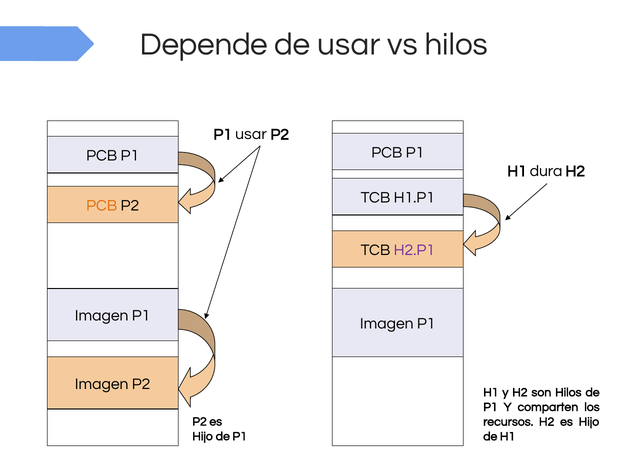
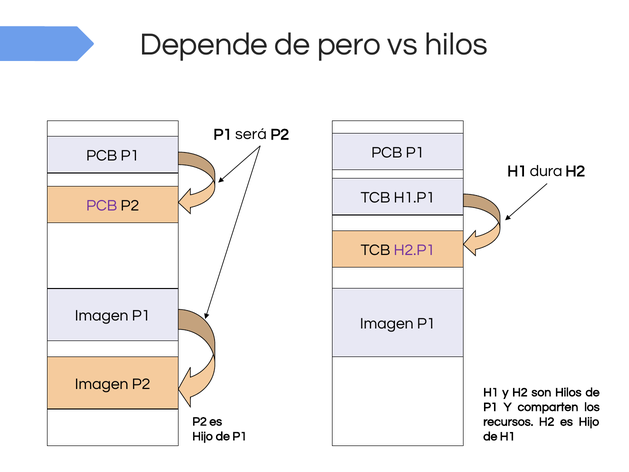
de usar: usar -> pero (349, 44)
P1 usar: usar -> será (251, 134)
PCB colour: orange -> purple (102, 206)
